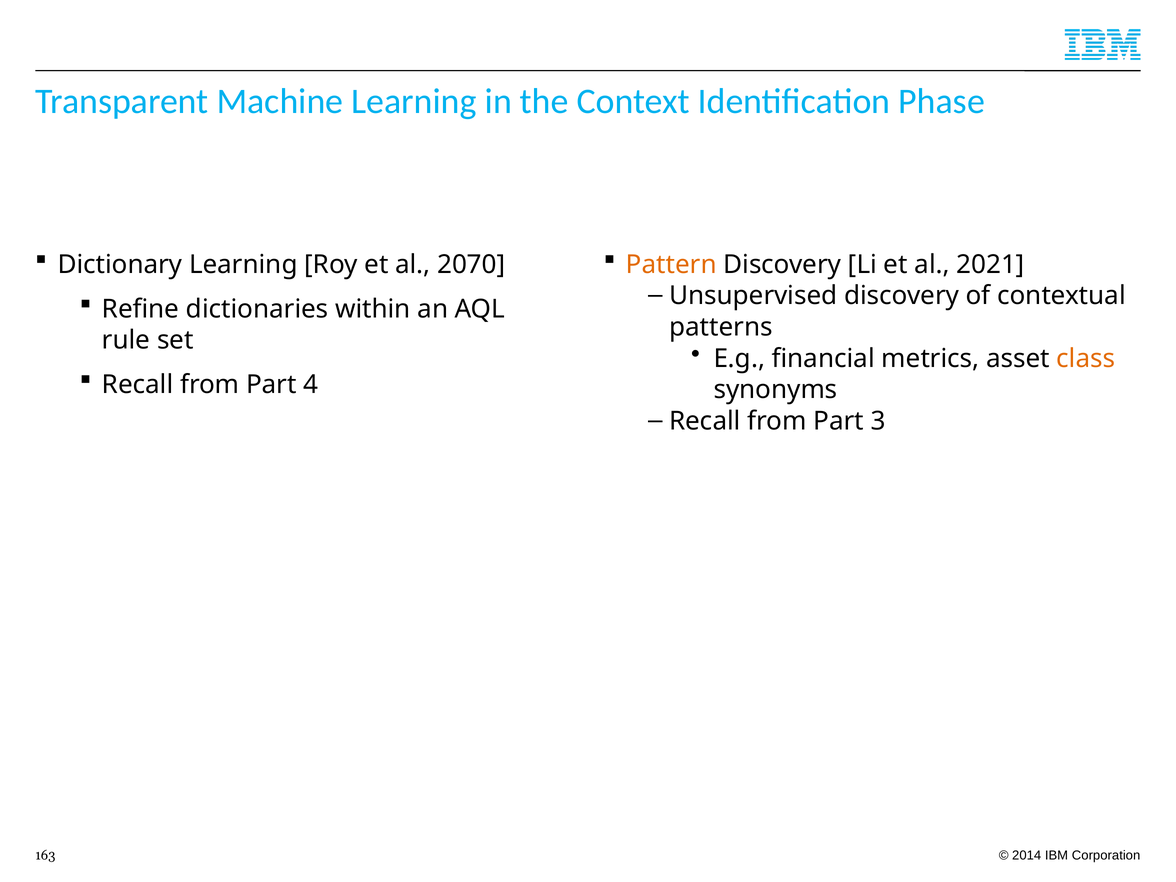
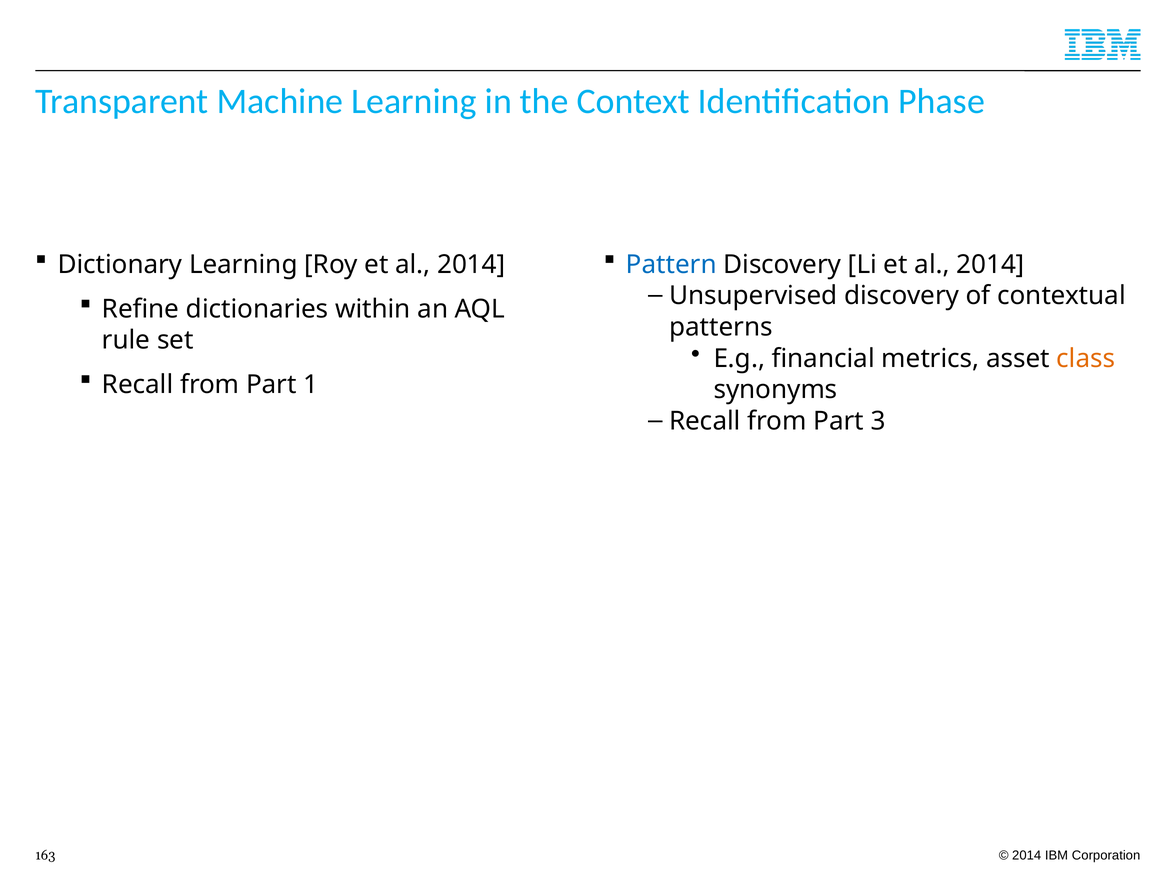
Roy et al 2070: 2070 -> 2014 (471, 265)
Pattern colour: orange -> blue (671, 265)
Li et al 2021: 2021 -> 2014 (990, 265)
4: 4 -> 1 (311, 385)
